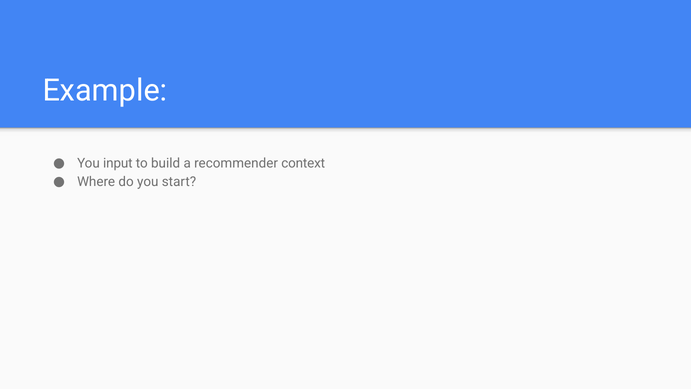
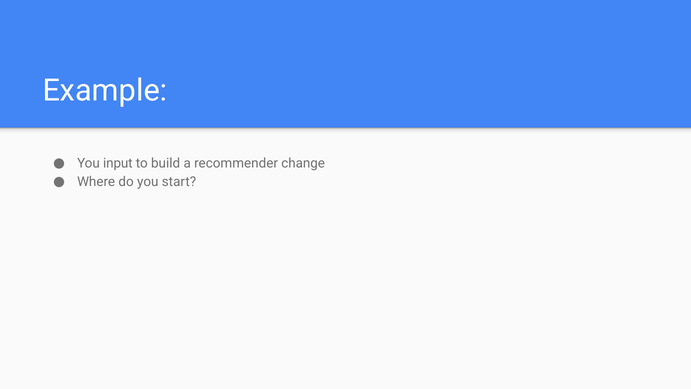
context: context -> change (303, 163)
